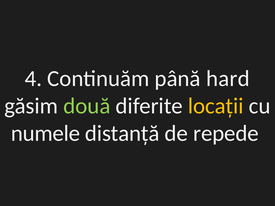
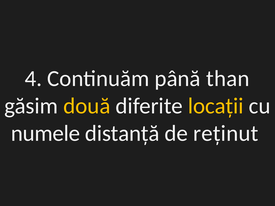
hard: hard -> than (228, 79)
două colour: light green -> yellow (87, 106)
repede: repede -> reținut (226, 134)
